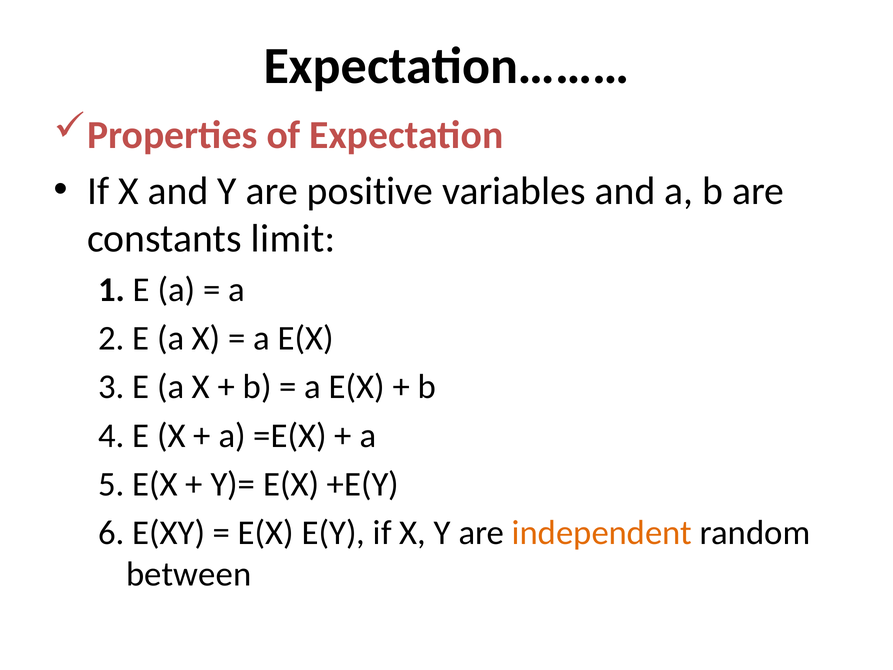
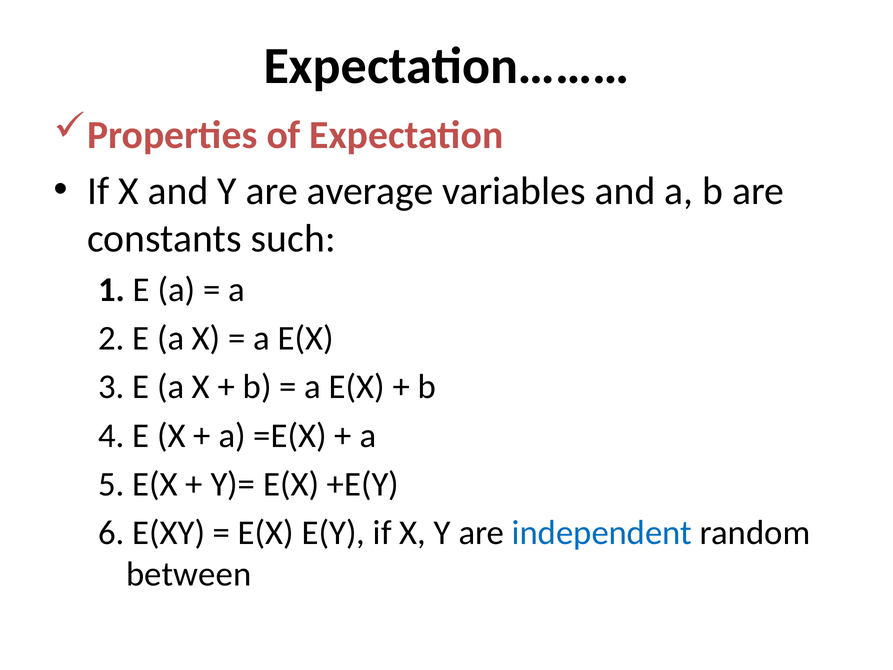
positive: positive -> average (370, 191)
limit: limit -> such (293, 239)
independent colour: orange -> blue (602, 533)
